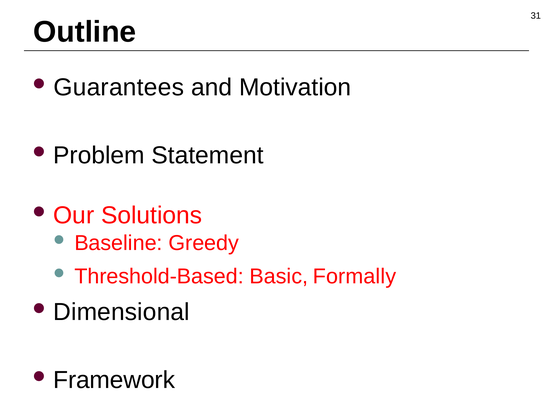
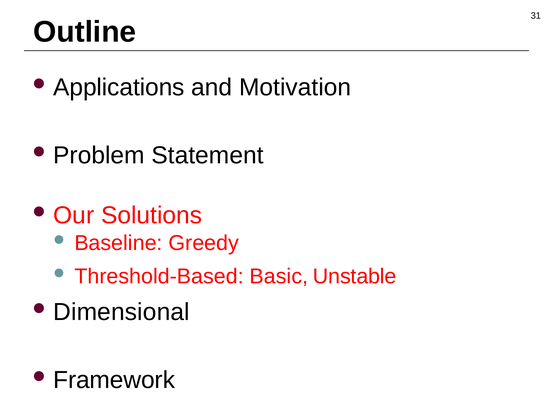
Guarantees: Guarantees -> Applications (119, 87)
Formally: Formally -> Unstable (355, 276)
